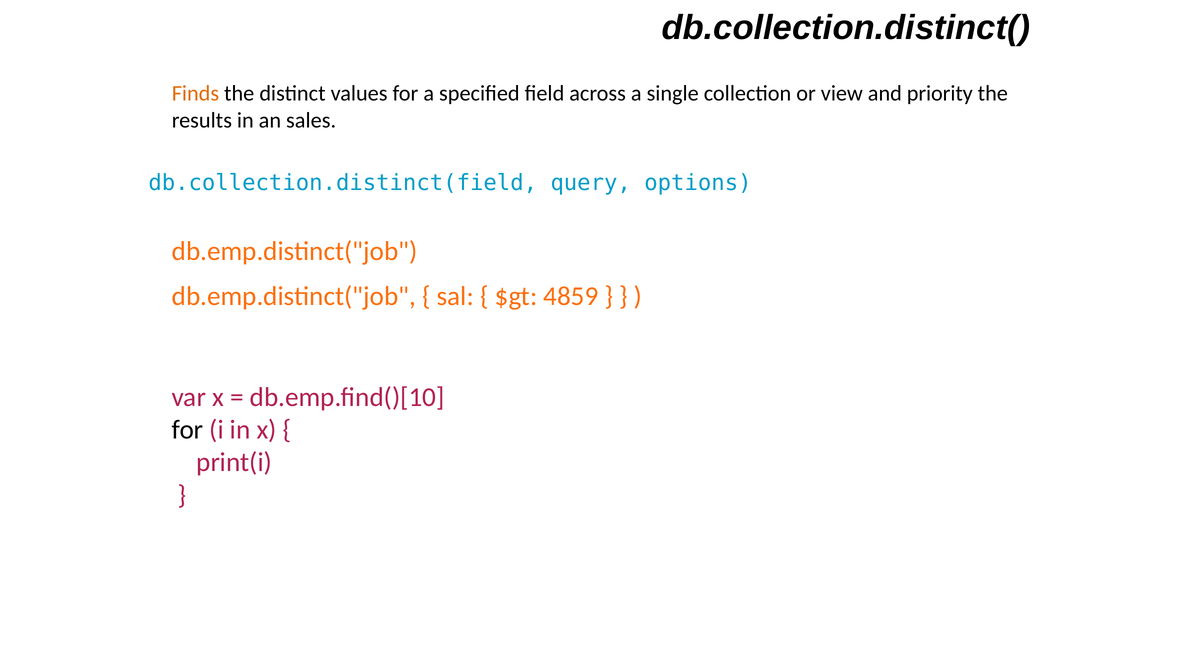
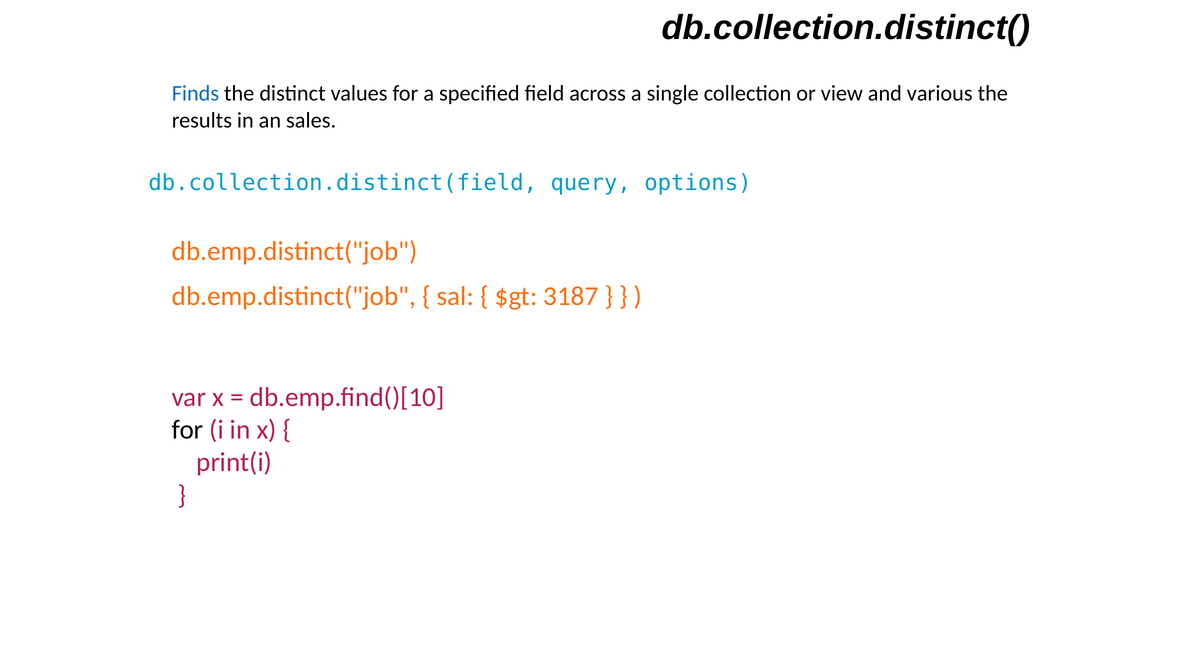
Finds colour: orange -> blue (195, 94)
priority: priority -> various (940, 94)
4859: 4859 -> 3187 (571, 296)
